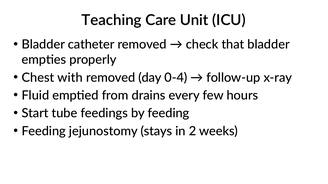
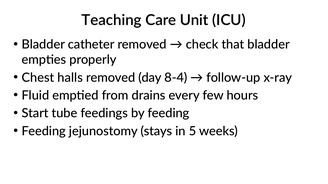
with: with -> halls (70, 78)
0-4: 0-4 -> 8-4 (176, 78)
2: 2 -> 5 (192, 131)
